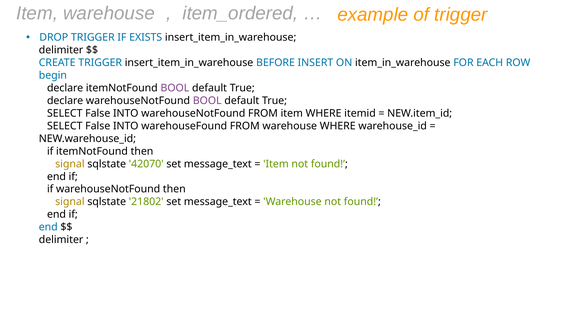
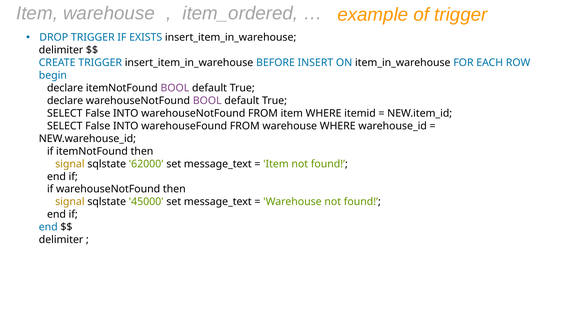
42070: 42070 -> 62000 (146, 164)
21802: 21802 -> 45000 (146, 202)
